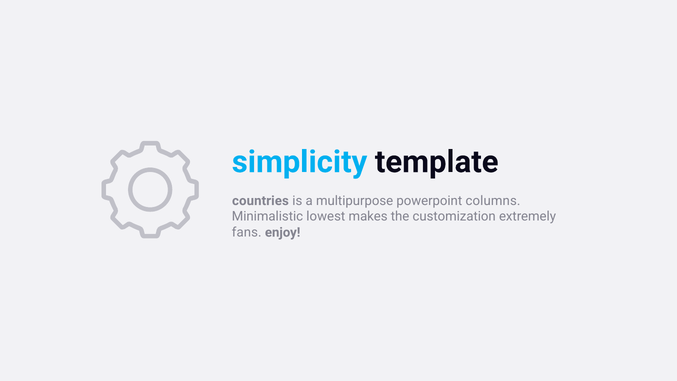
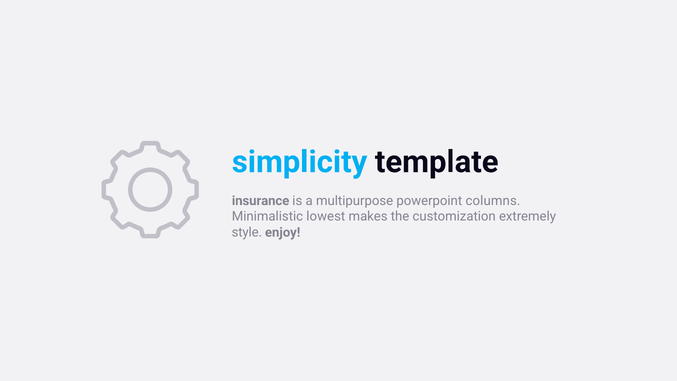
countries: countries -> insurance (261, 201)
fans: fans -> style (247, 232)
